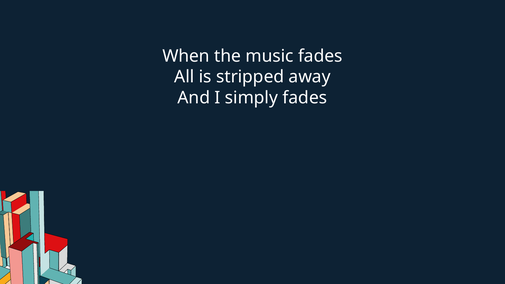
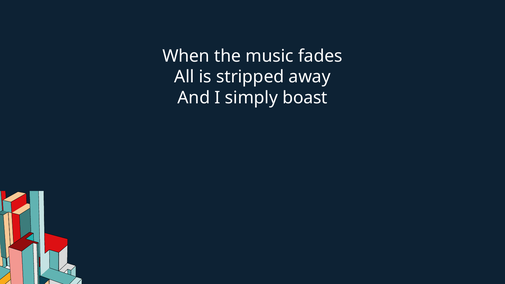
simply fades: fades -> boast (305, 98)
